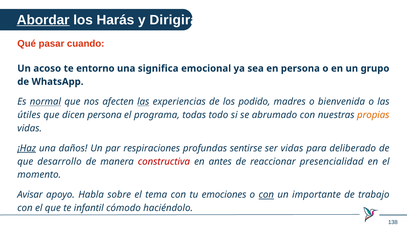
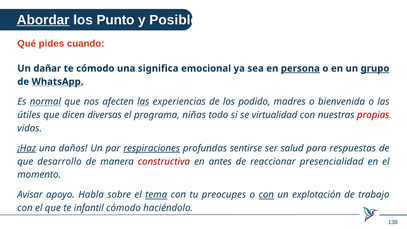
Harás: Harás -> Punto (115, 20)
Dirigirás: Dirigirás -> Posibles (178, 20)
pasar: pasar -> pides (51, 44)
acoso: acoso -> dañar (47, 68)
te entorno: entorno -> cómodo (95, 68)
persona underline: none -> present (300, 68)
grupo underline: none -> present (375, 68)
WhatsApp underline: none -> present (58, 82)
dicen persona: persona -> diversas (105, 115)
todas: todas -> niñas (194, 115)
abrumado: abrumado -> virtualidad (275, 115)
propias colour: orange -> red (373, 115)
respiraciones underline: none -> present (152, 148)
ser vidas: vidas -> salud (292, 148)
deliberado: deliberado -> respuestas (353, 148)
tema underline: none -> present (156, 195)
emociones: emociones -> preocupes (224, 195)
importante: importante -> explotación (316, 195)
